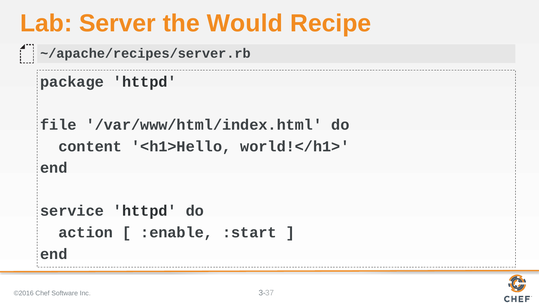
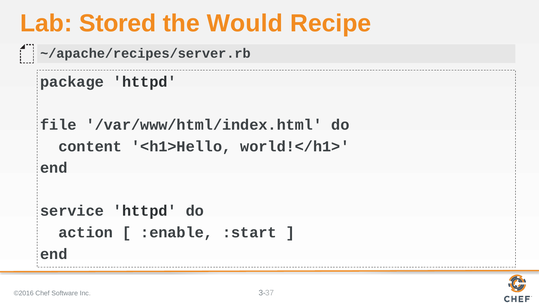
Server: Server -> Stored (118, 23)
